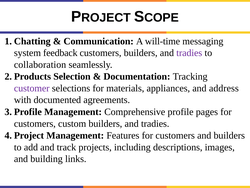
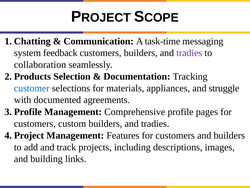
will-time: will-time -> task-time (163, 41)
customer colour: purple -> blue (32, 88)
address: address -> struggle (224, 88)
